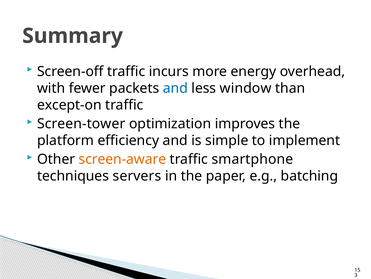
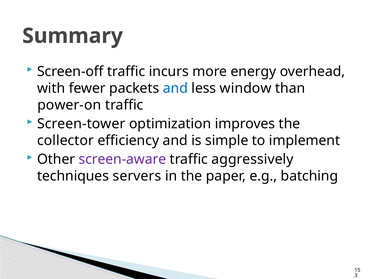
except-on: except-on -> power-on (69, 105)
platform: platform -> collector (65, 140)
screen-aware colour: orange -> purple (122, 159)
smartphone: smartphone -> aggressively (252, 159)
